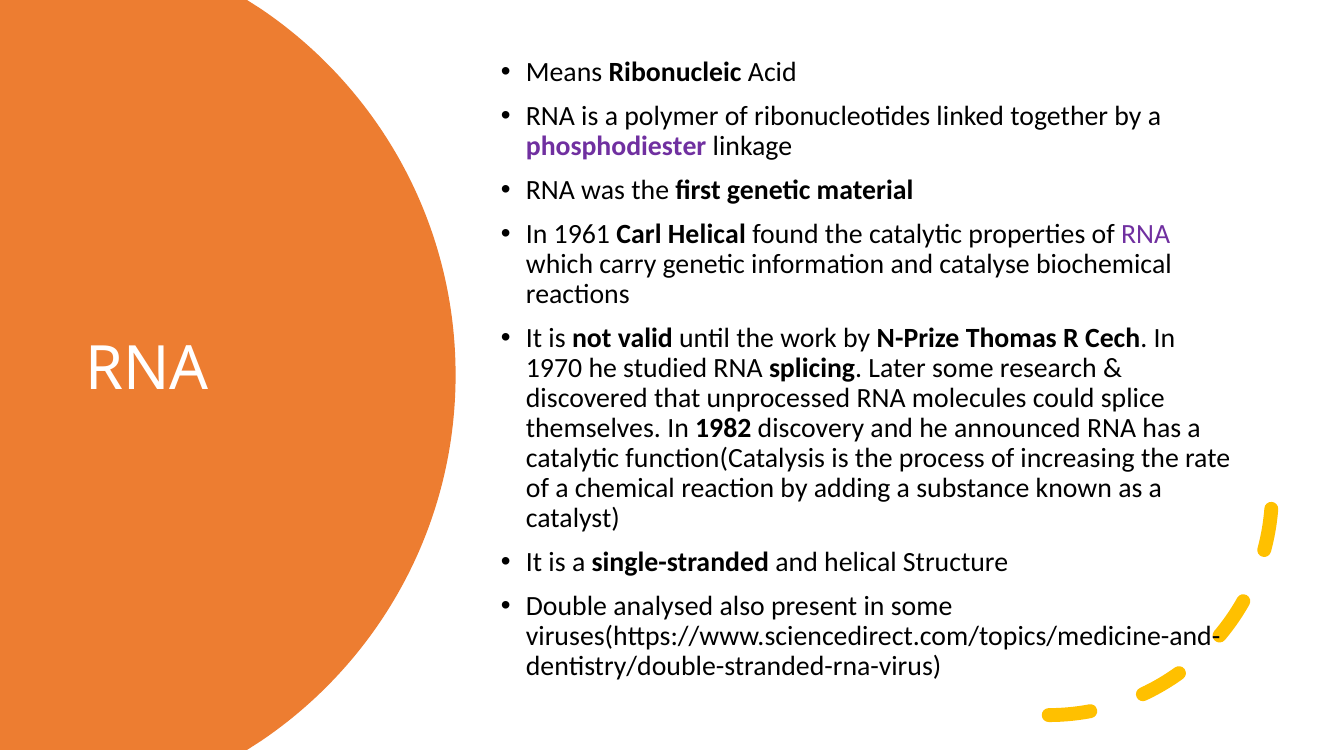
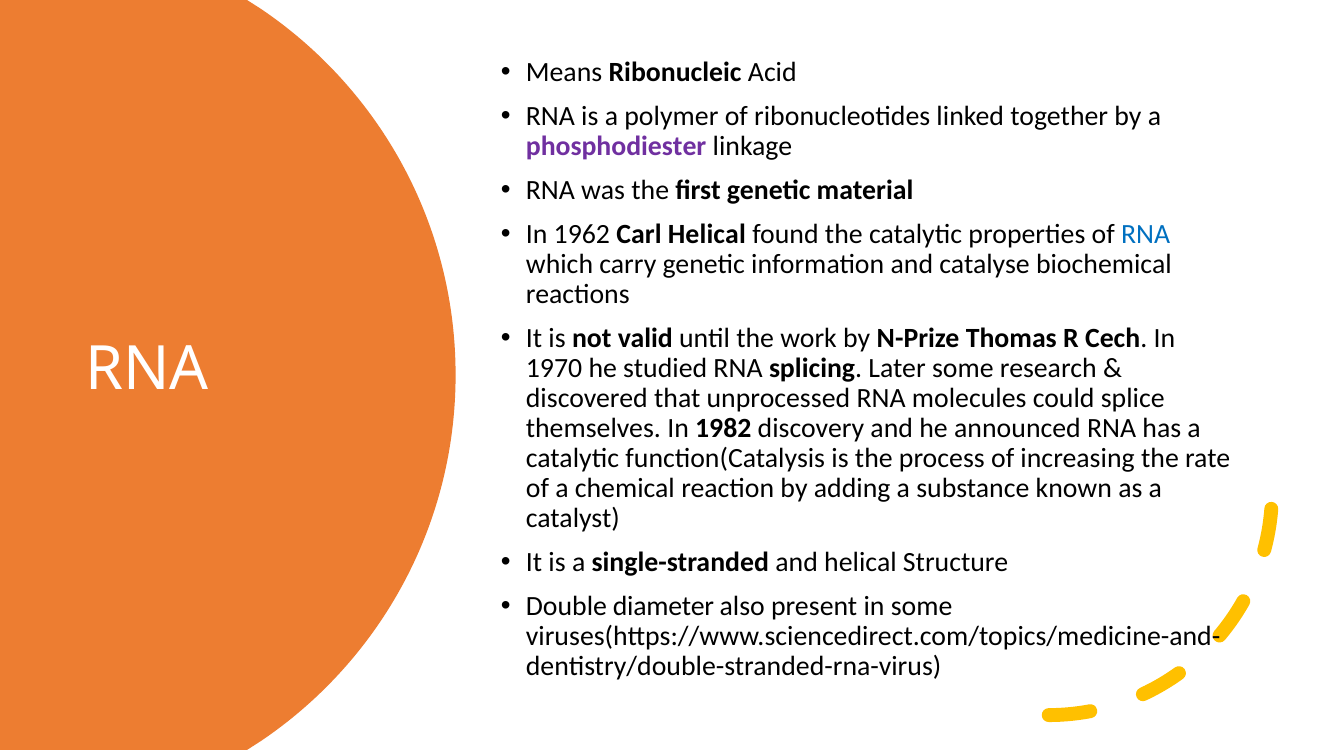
1961: 1961 -> 1962 (582, 234)
RNA colour: purple -> blue (1146, 234)
analysed: analysed -> diameter (663, 606)
